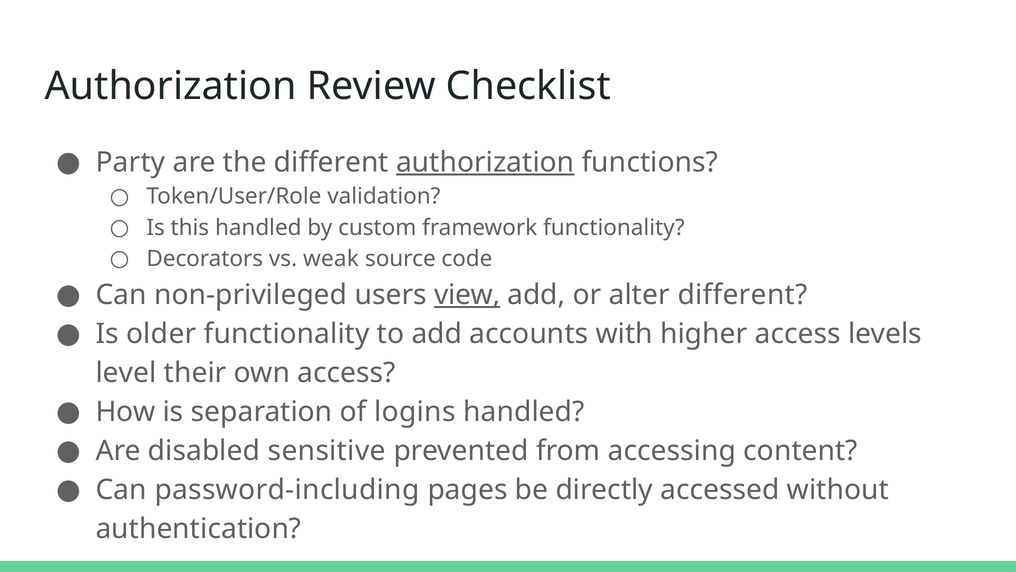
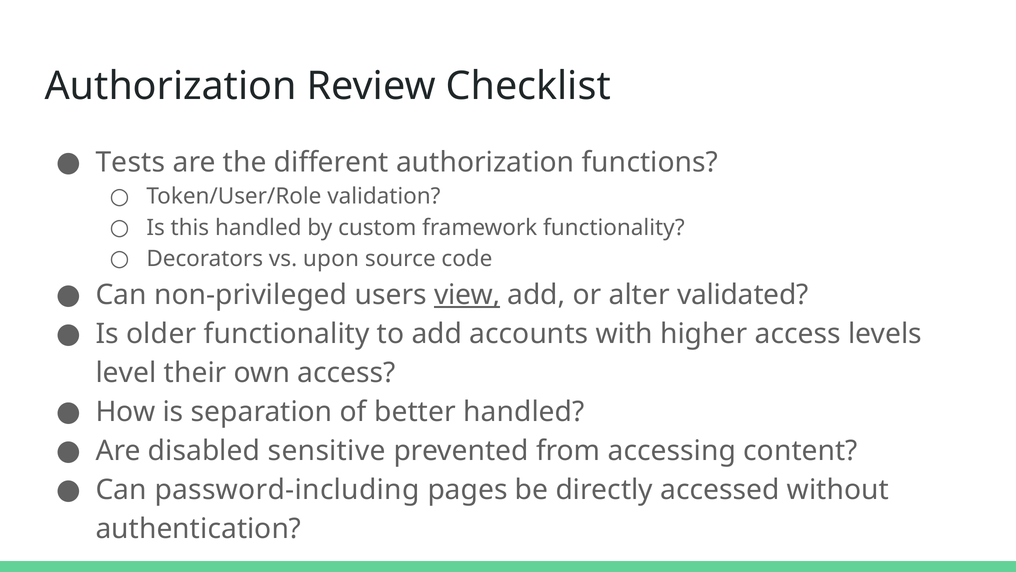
Party: Party -> Tests (130, 162)
authorization underline: present -> none (485, 162)
weak: weak -> upon (331, 259)
alter different: different -> validated (743, 295)
logins: logins -> better (415, 411)
